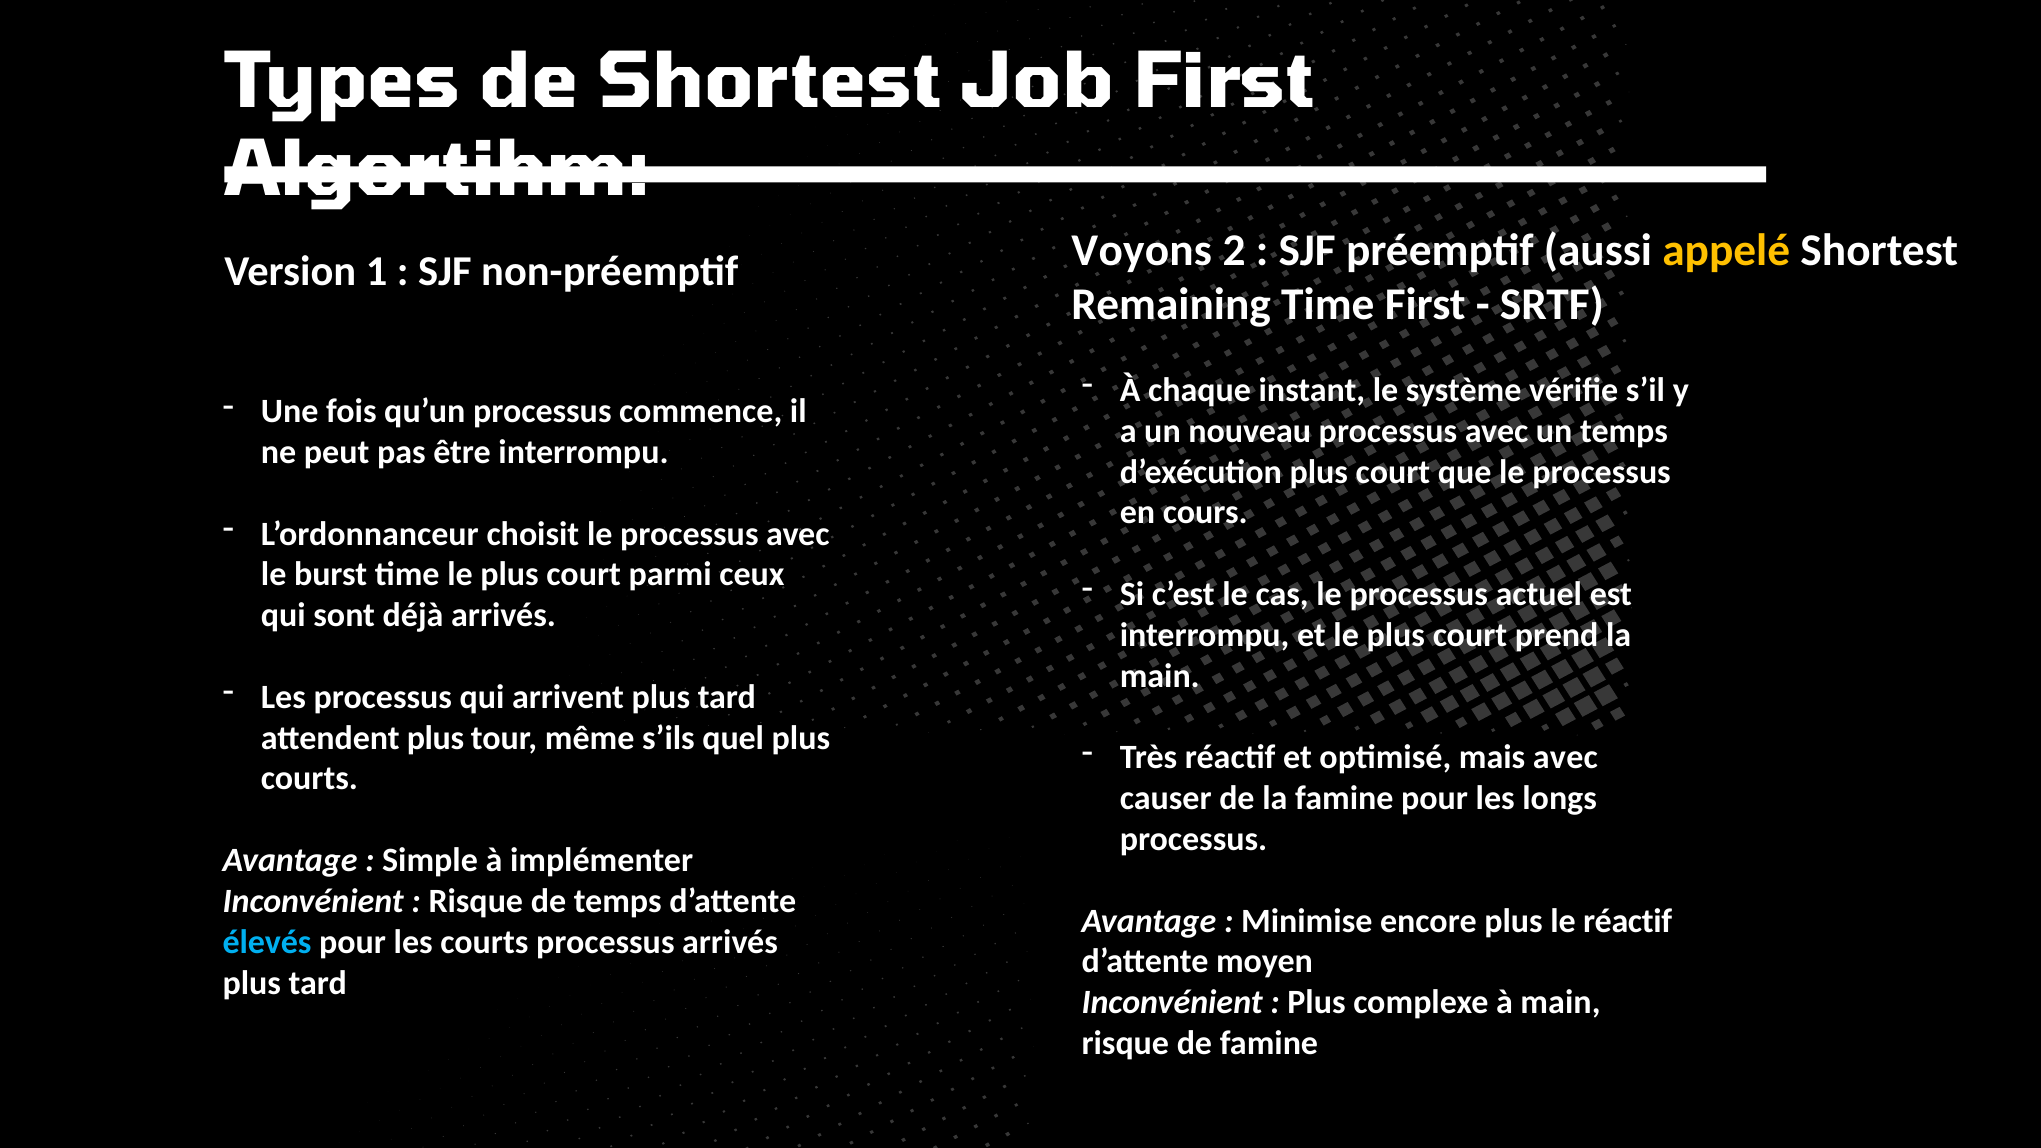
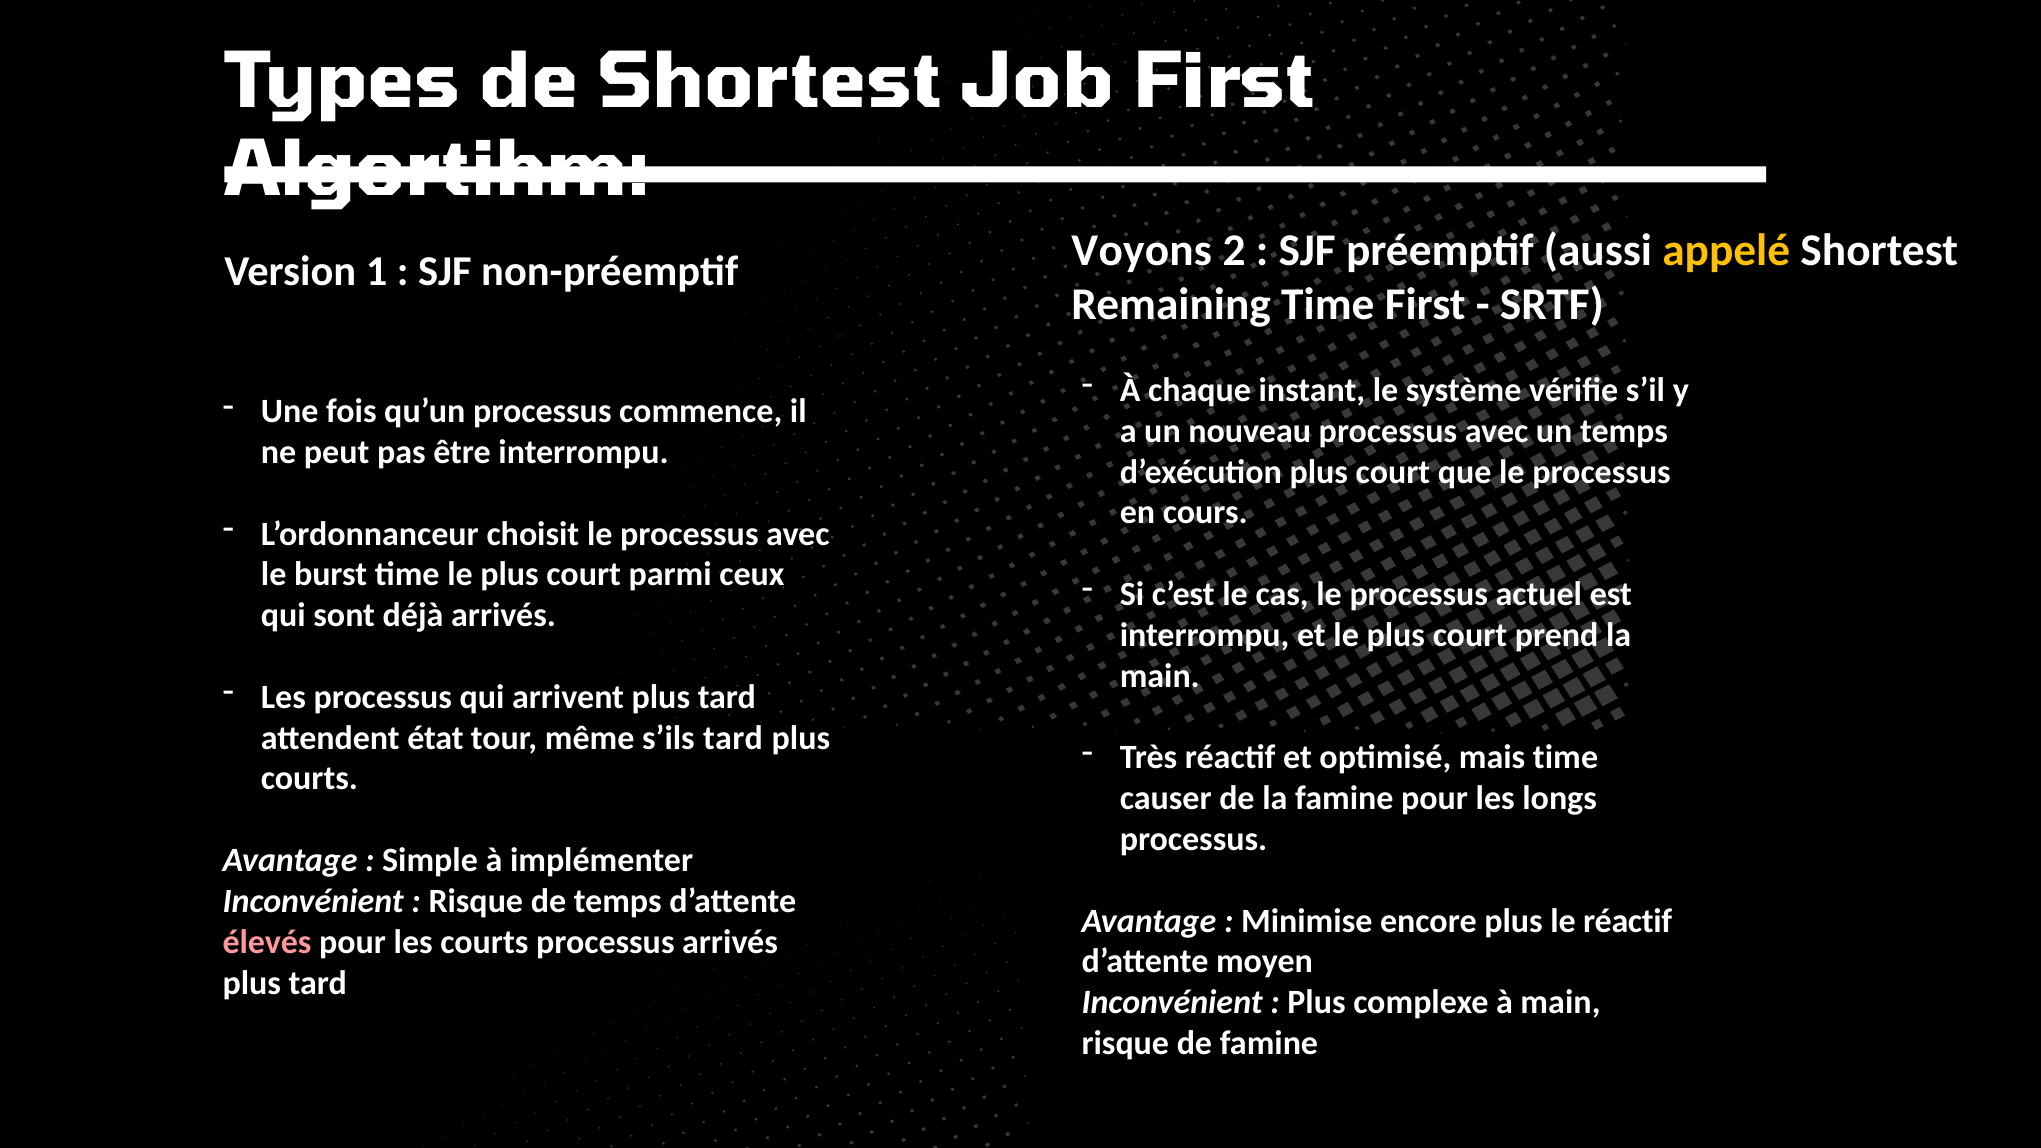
attendent plus: plus -> état (435, 738)
s’ils quel: quel -> tard (733, 738)
mais avec: avec -> time (1565, 758)
élevés colour: light blue -> pink (267, 942)
